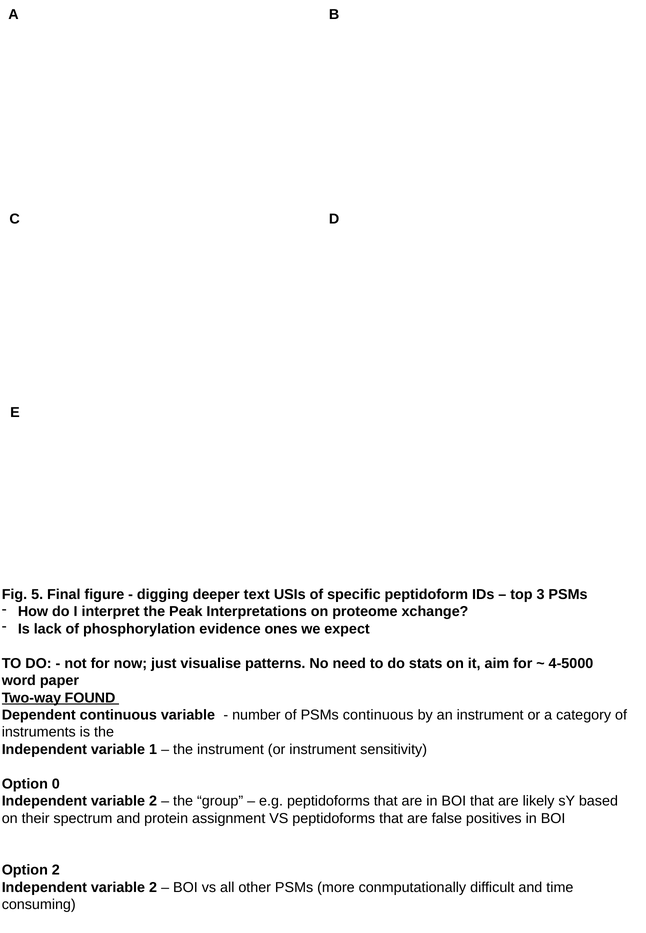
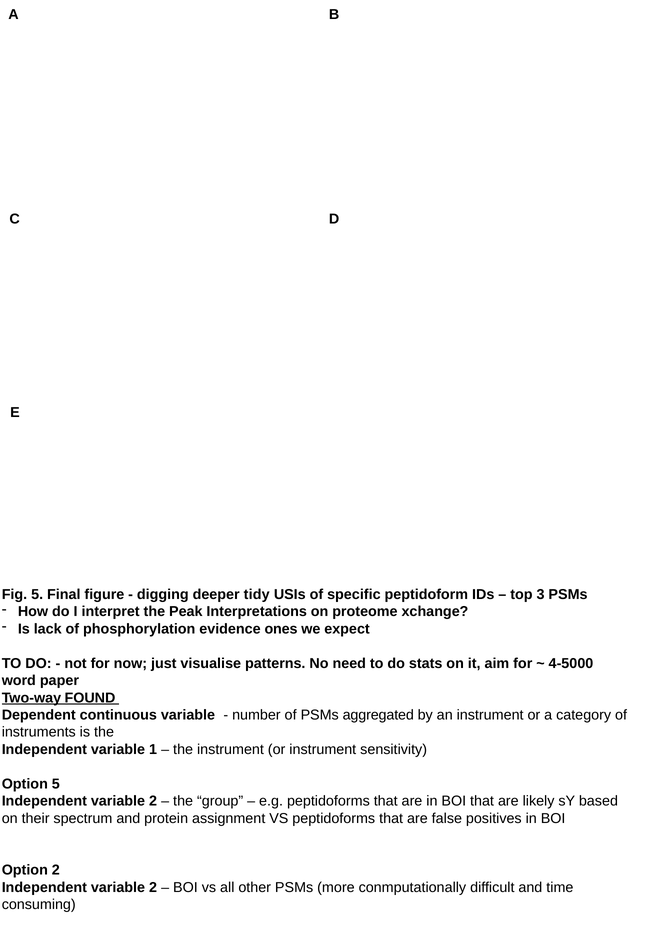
text: text -> tidy (257, 595)
PSMs continuous: continuous -> aggregated (378, 715)
Option 0: 0 -> 5 (56, 784)
